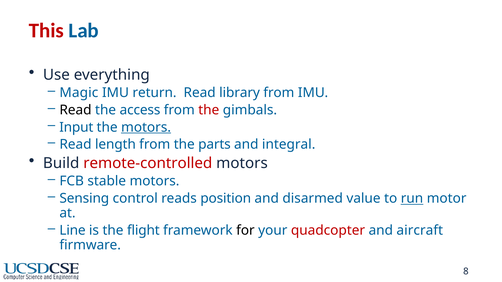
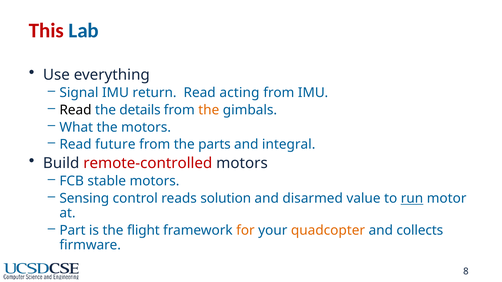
Magic: Magic -> Signal (79, 93)
library: library -> acting (239, 93)
access: access -> details (140, 110)
the colour: red -> orange (209, 110)
Input: Input -> What (76, 127)
motors underline: present -> none (146, 127)
length: length -> future (115, 145)
position: position -> solution (226, 199)
Line: Line -> Part (72, 231)
for colour: black -> orange (245, 231)
quadcopter colour: red -> orange (328, 231)
aircraft: aircraft -> collects (420, 231)
